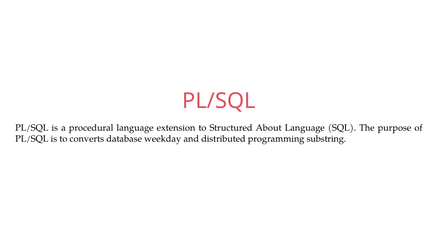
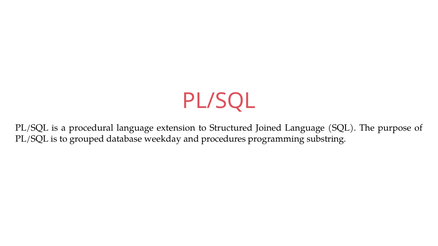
About: About -> Joined (269, 128)
converts: converts -> grouped (87, 139)
distributed: distributed -> procedures (223, 139)
